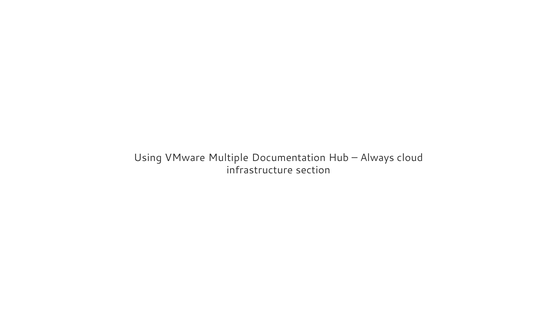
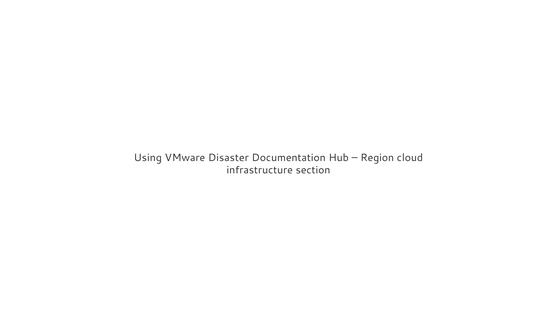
Multiple: Multiple -> Disaster (228, 157)
Always: Always -> Region (377, 157)
